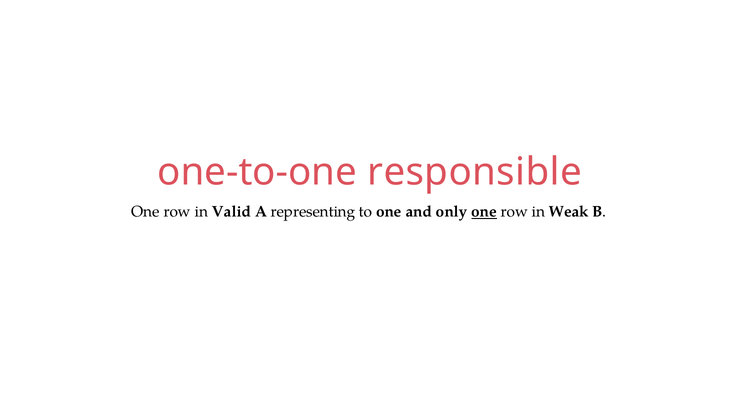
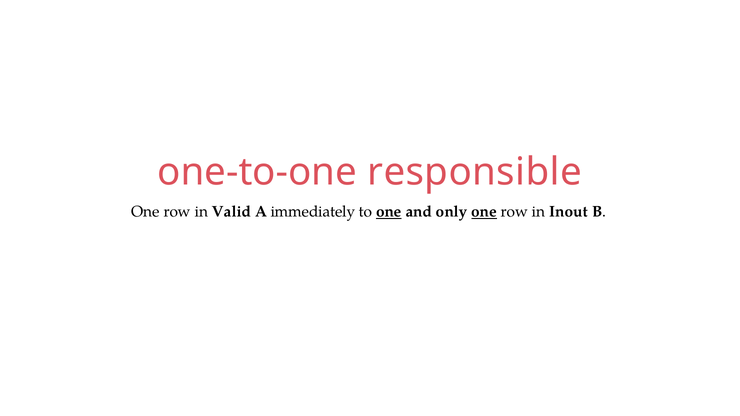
representing: representing -> immediately (313, 212)
one underline: none -> present (389, 212)
Weak: Weak -> Inout (569, 212)
